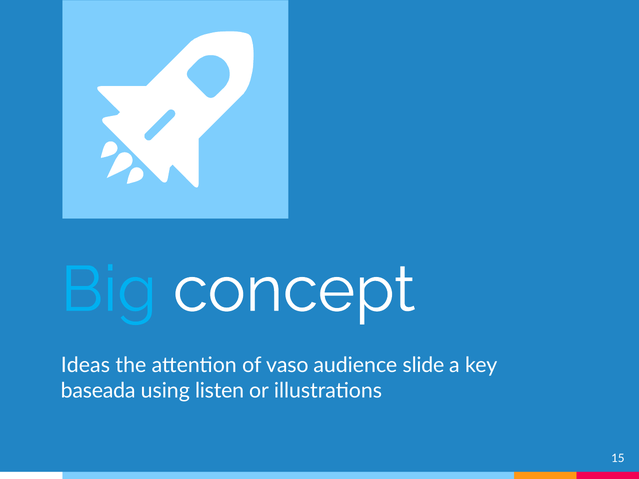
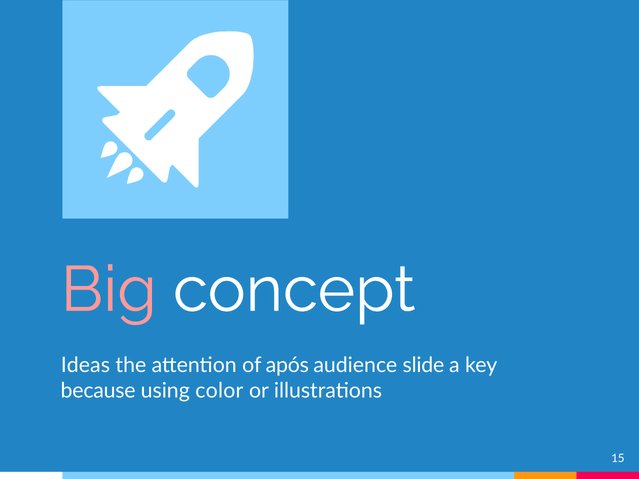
Big colour: light blue -> pink (109, 290)
vaso: vaso -> após (287, 365)
baseada: baseada -> because (98, 391)
listen: listen -> color (219, 391)
